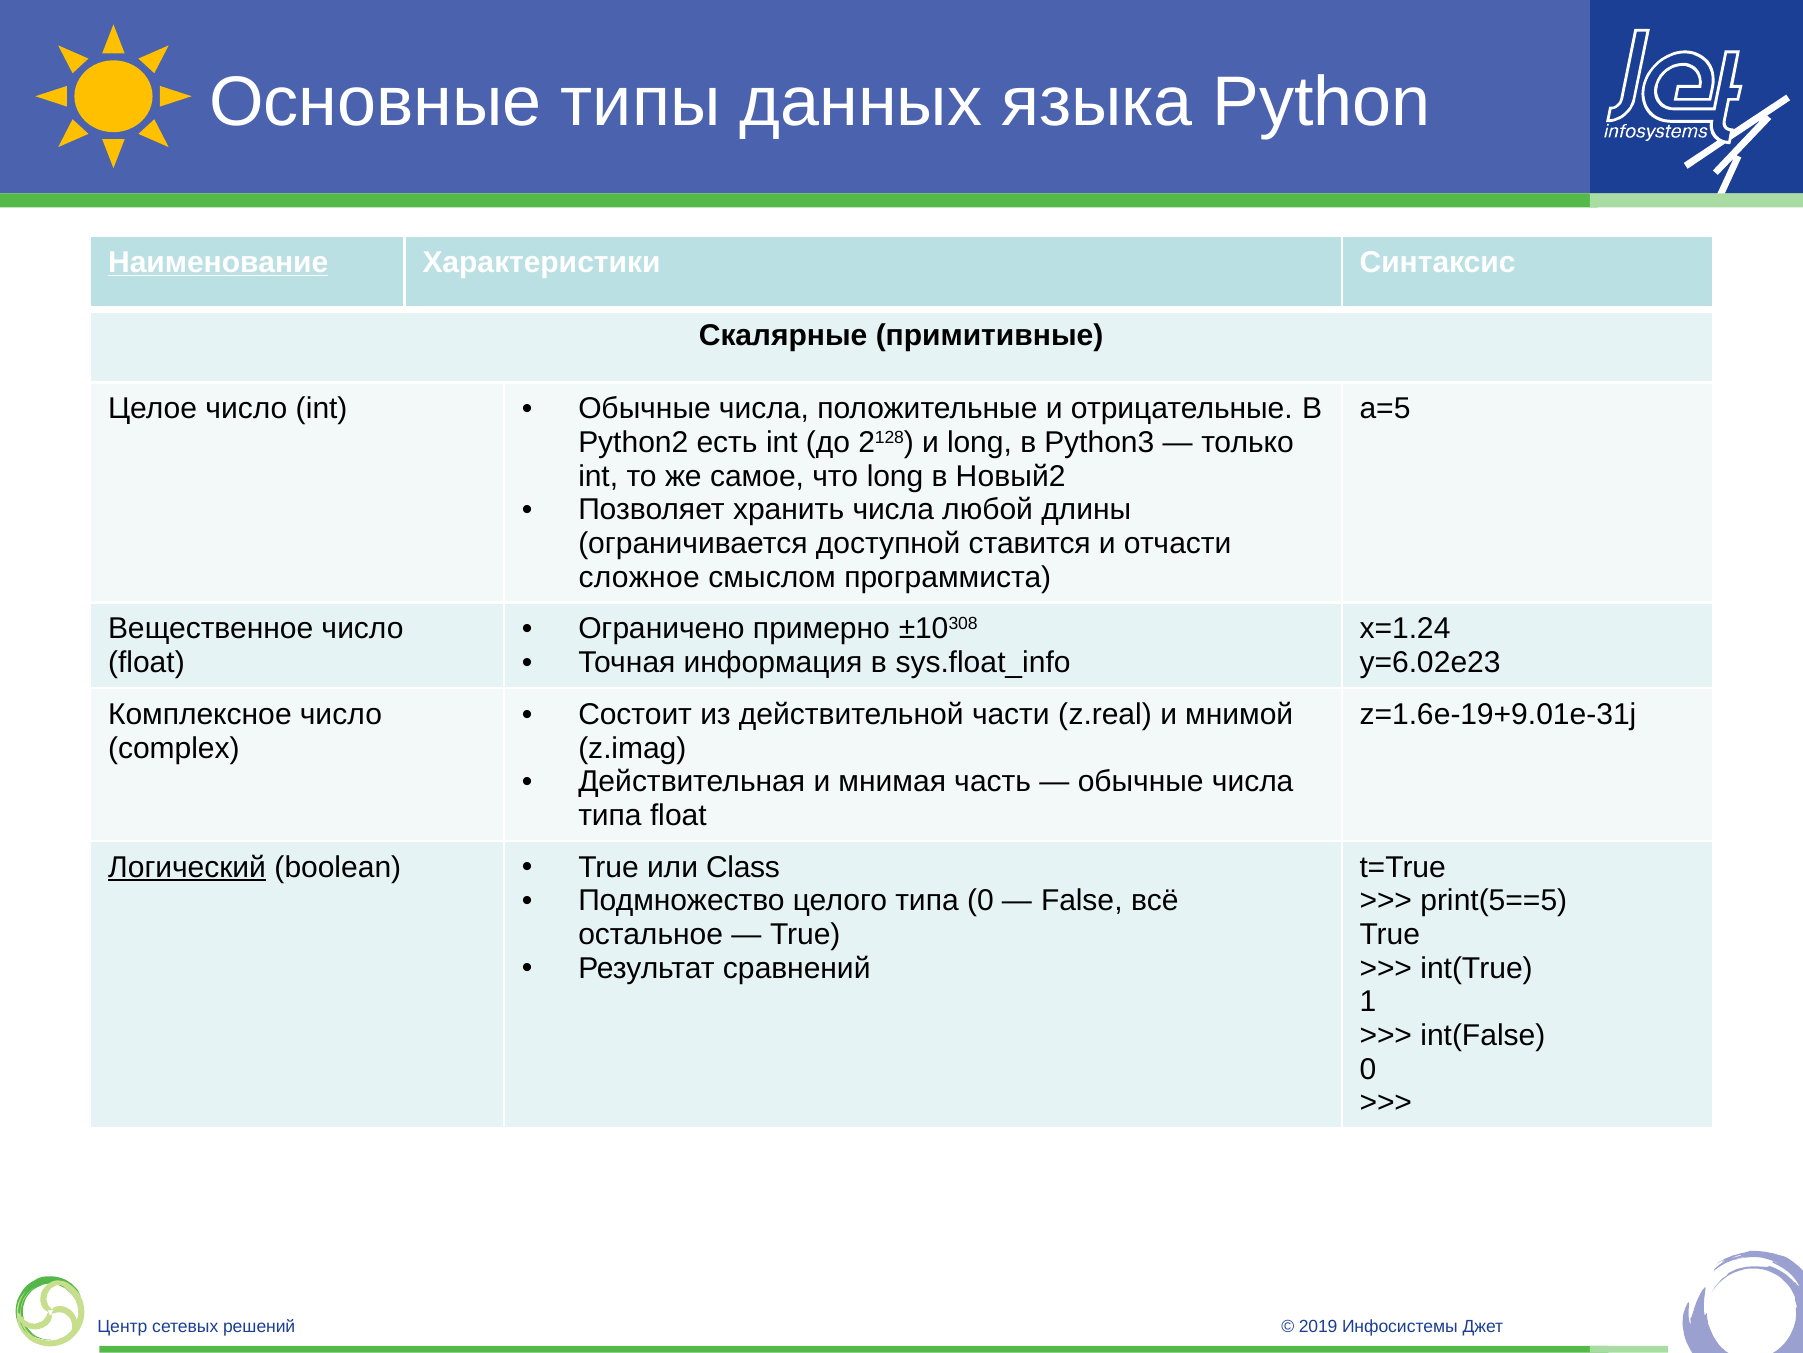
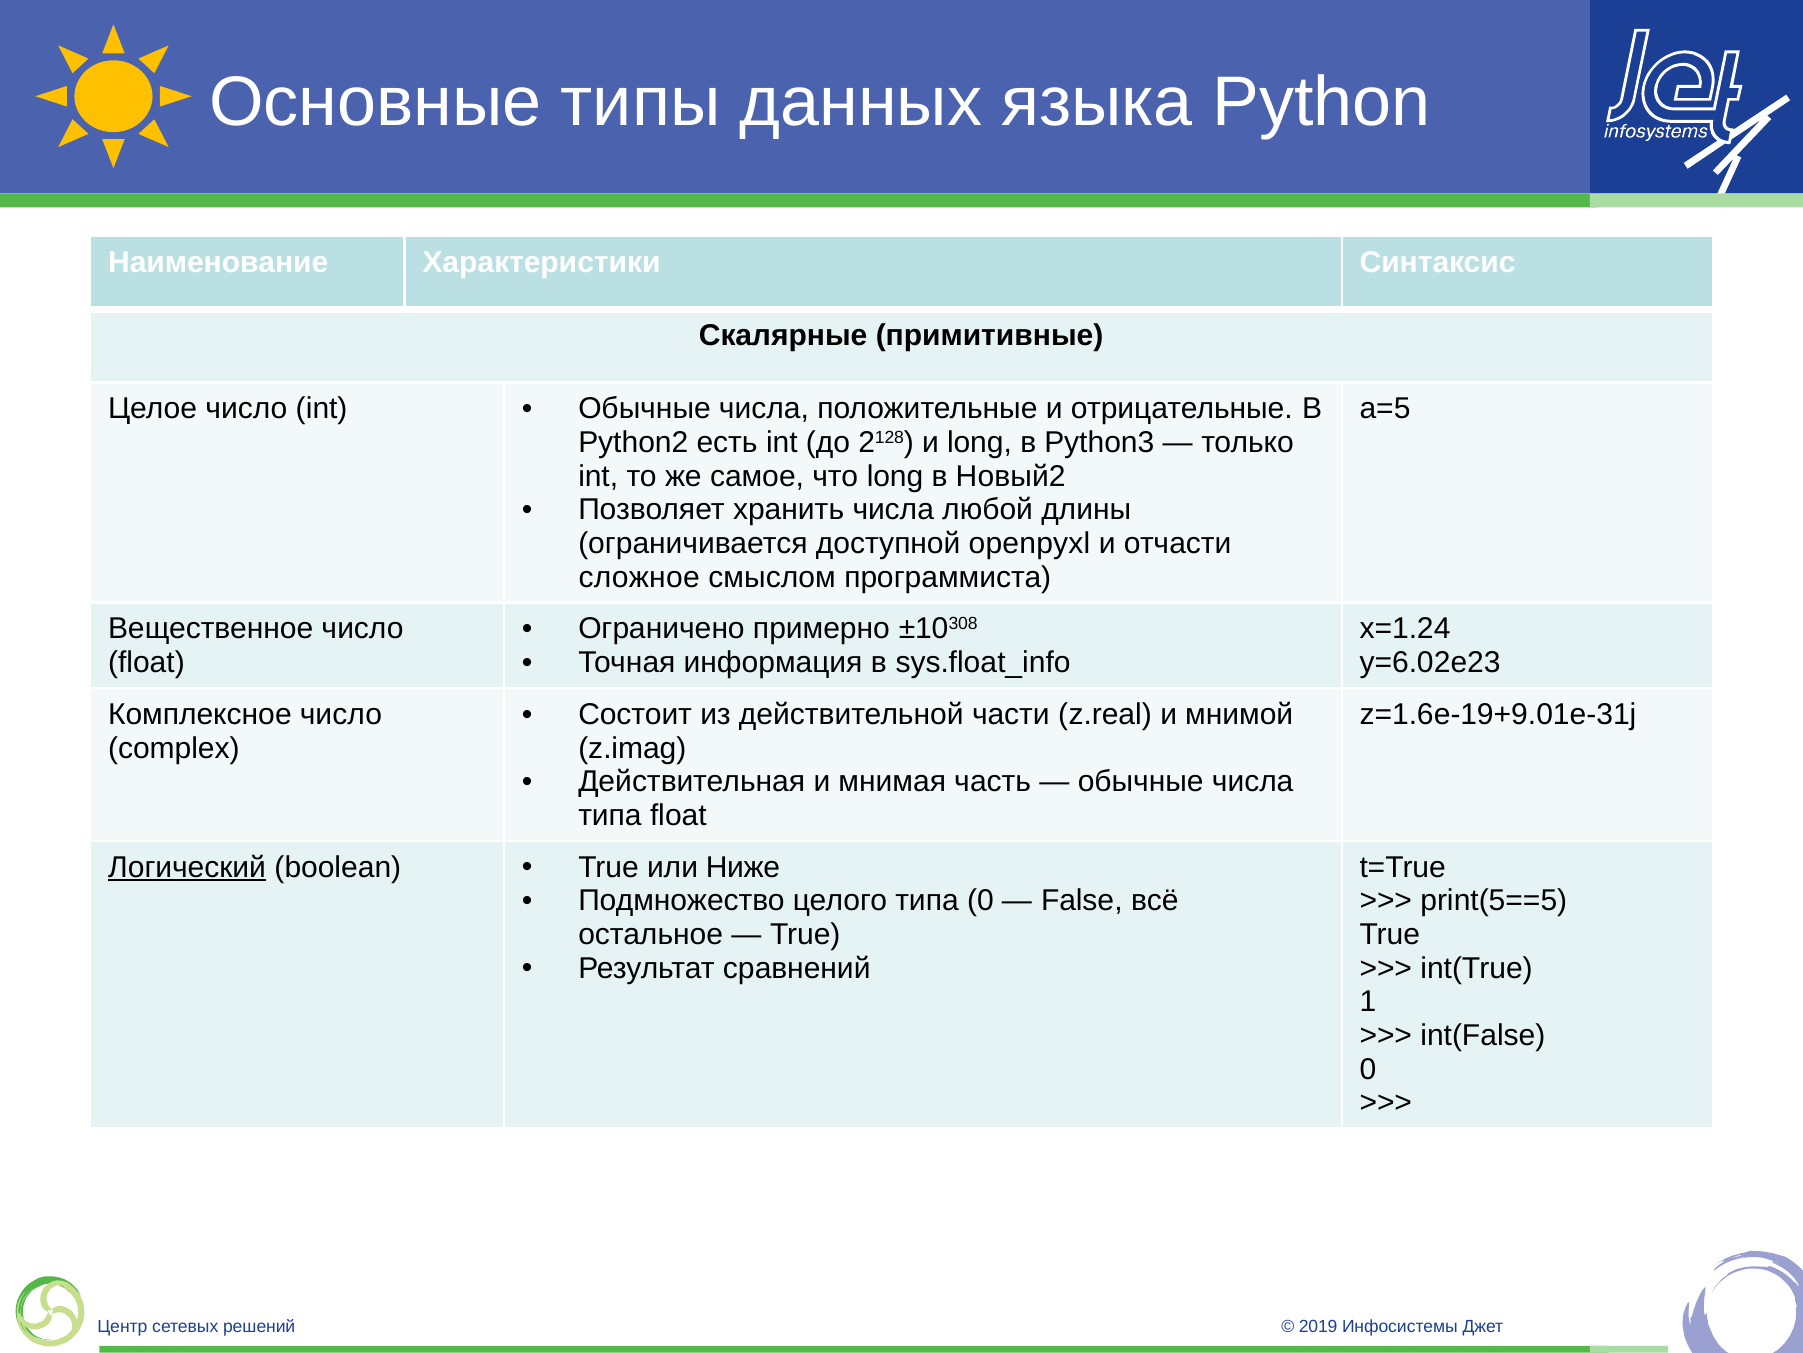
Наименование underline: present -> none (218, 262)
ставится: ставится -> openpyxl (1029, 543)
Class: Class -> Ниже (743, 867)
